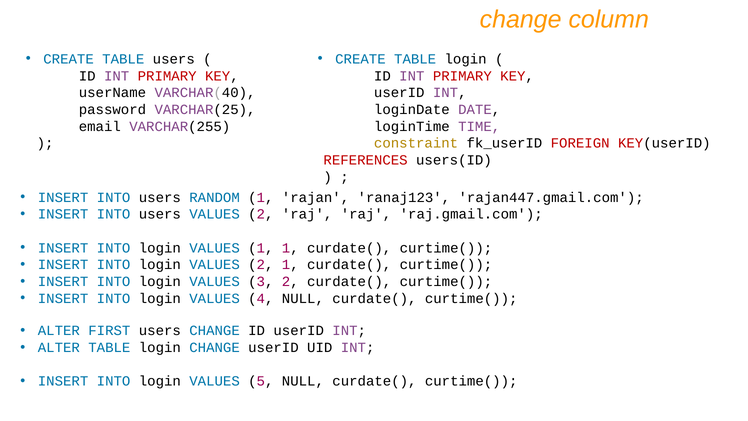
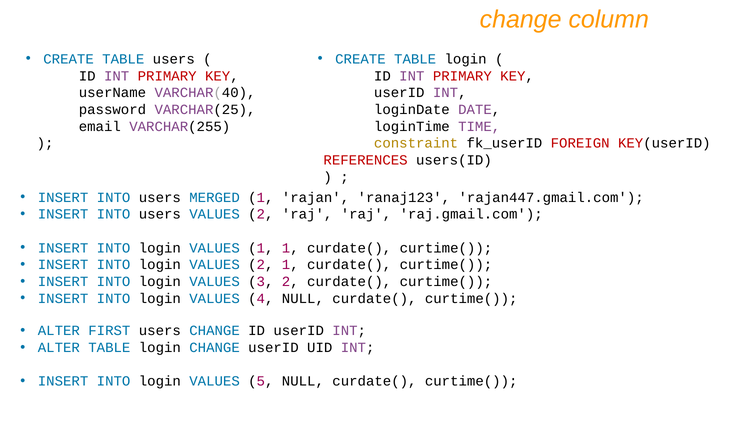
RANDOM: RANDOM -> MERGED (215, 197)
